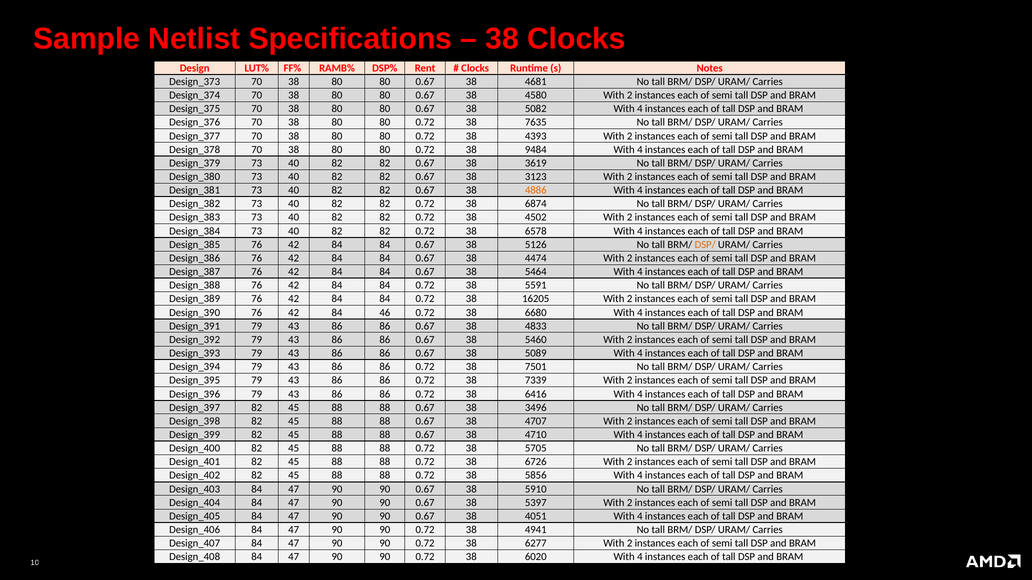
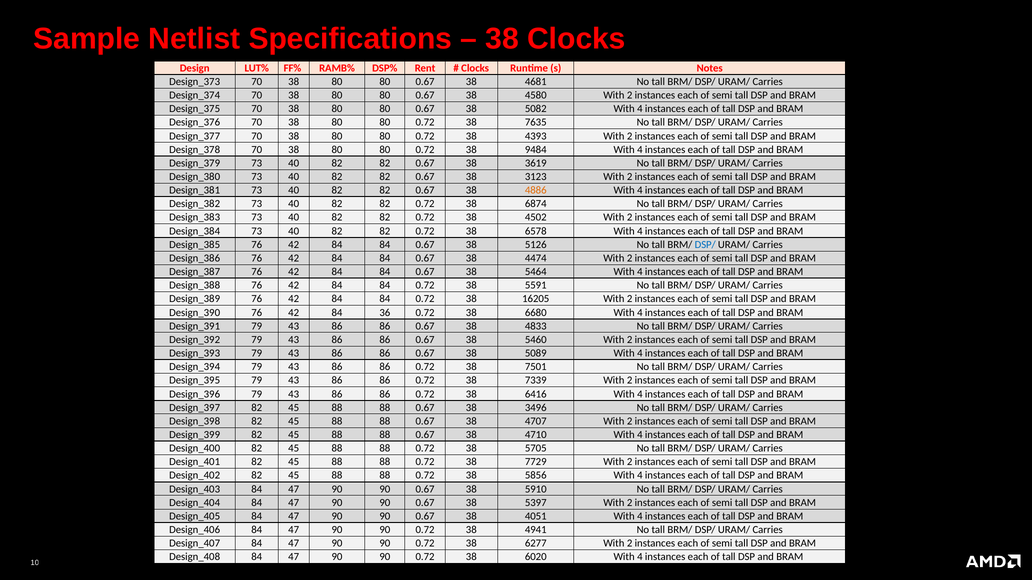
DSP/ colour: orange -> blue (705, 245)
46: 46 -> 36 (385, 313)
6726: 6726 -> 7729 (536, 462)
